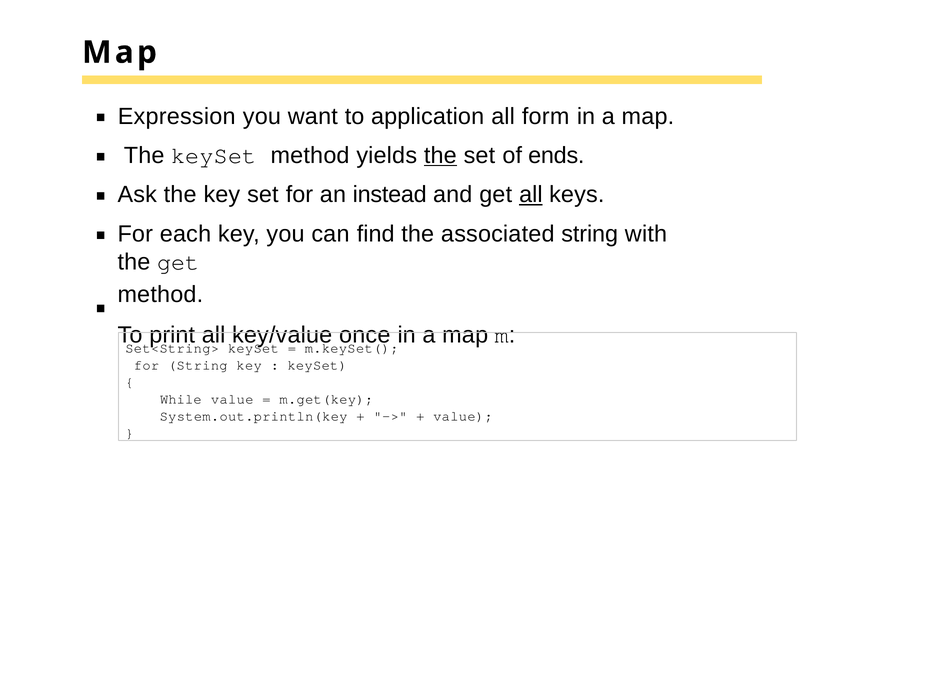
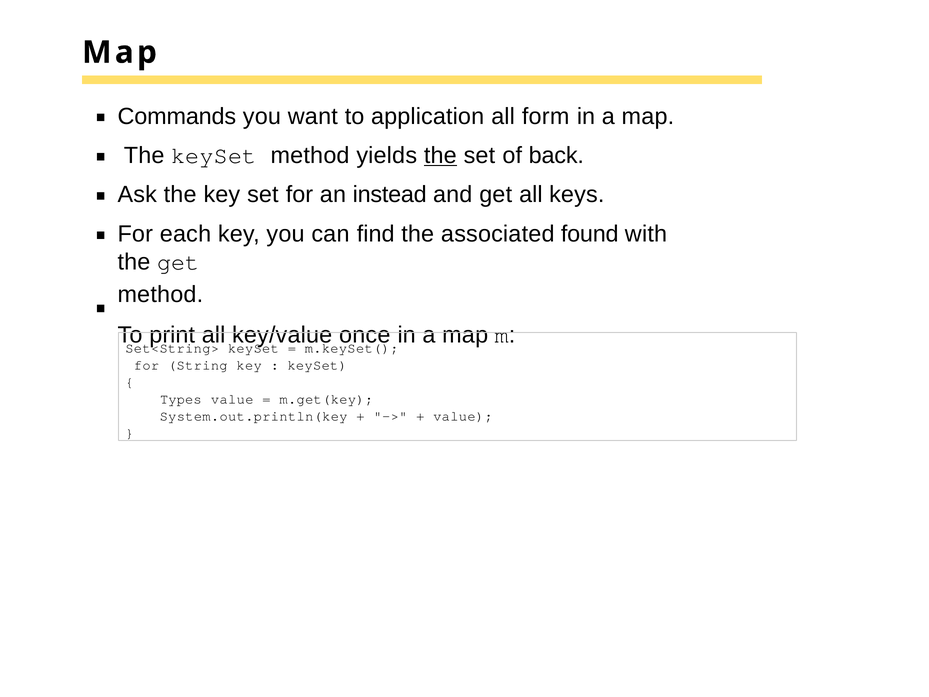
Expression: Expression -> Commands (177, 116)
ends: ends -> back (556, 155)
all underline: present -> none (531, 195)
associated string: string -> found (590, 234)
While: While -> Types (181, 399)
